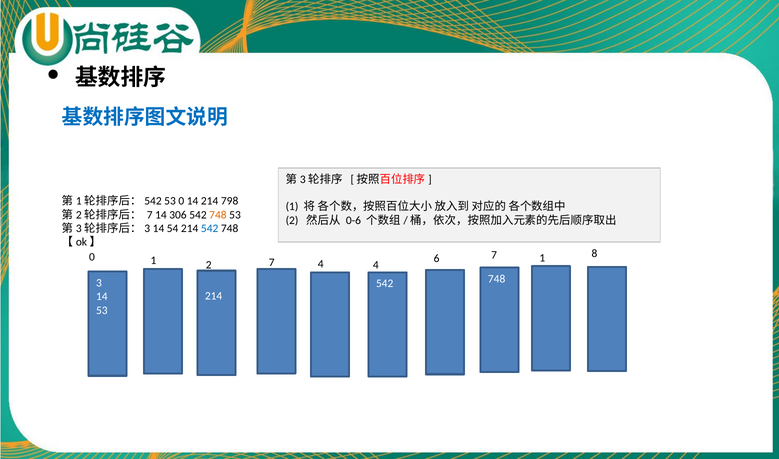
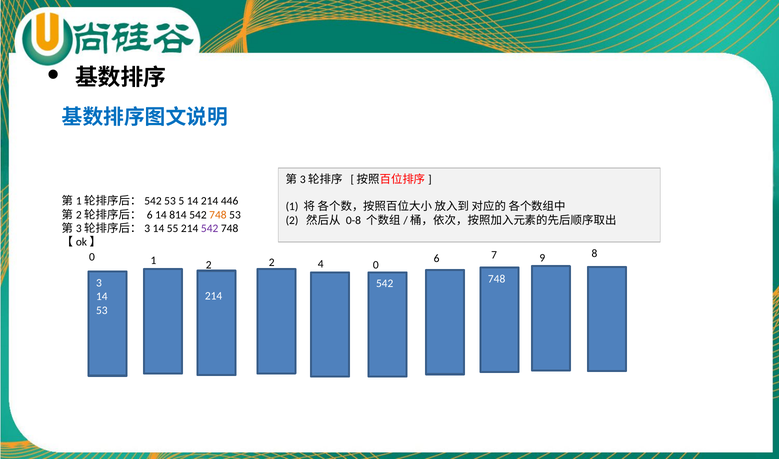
53 0: 0 -> 5 (181, 201)
798: 798 -> 446 (230, 201)
7: 7 -> 6 (150, 215)
306: 306 -> 814 (178, 215)
0-6: 0-6 -> 0-8 (353, 220)
54: 54 -> 55 (173, 228)
542 colour: blue -> purple (210, 228)
2 7: 7 -> 2 (272, 262)
4 4: 4 -> 0 (376, 265)
7 1: 1 -> 9 (542, 258)
